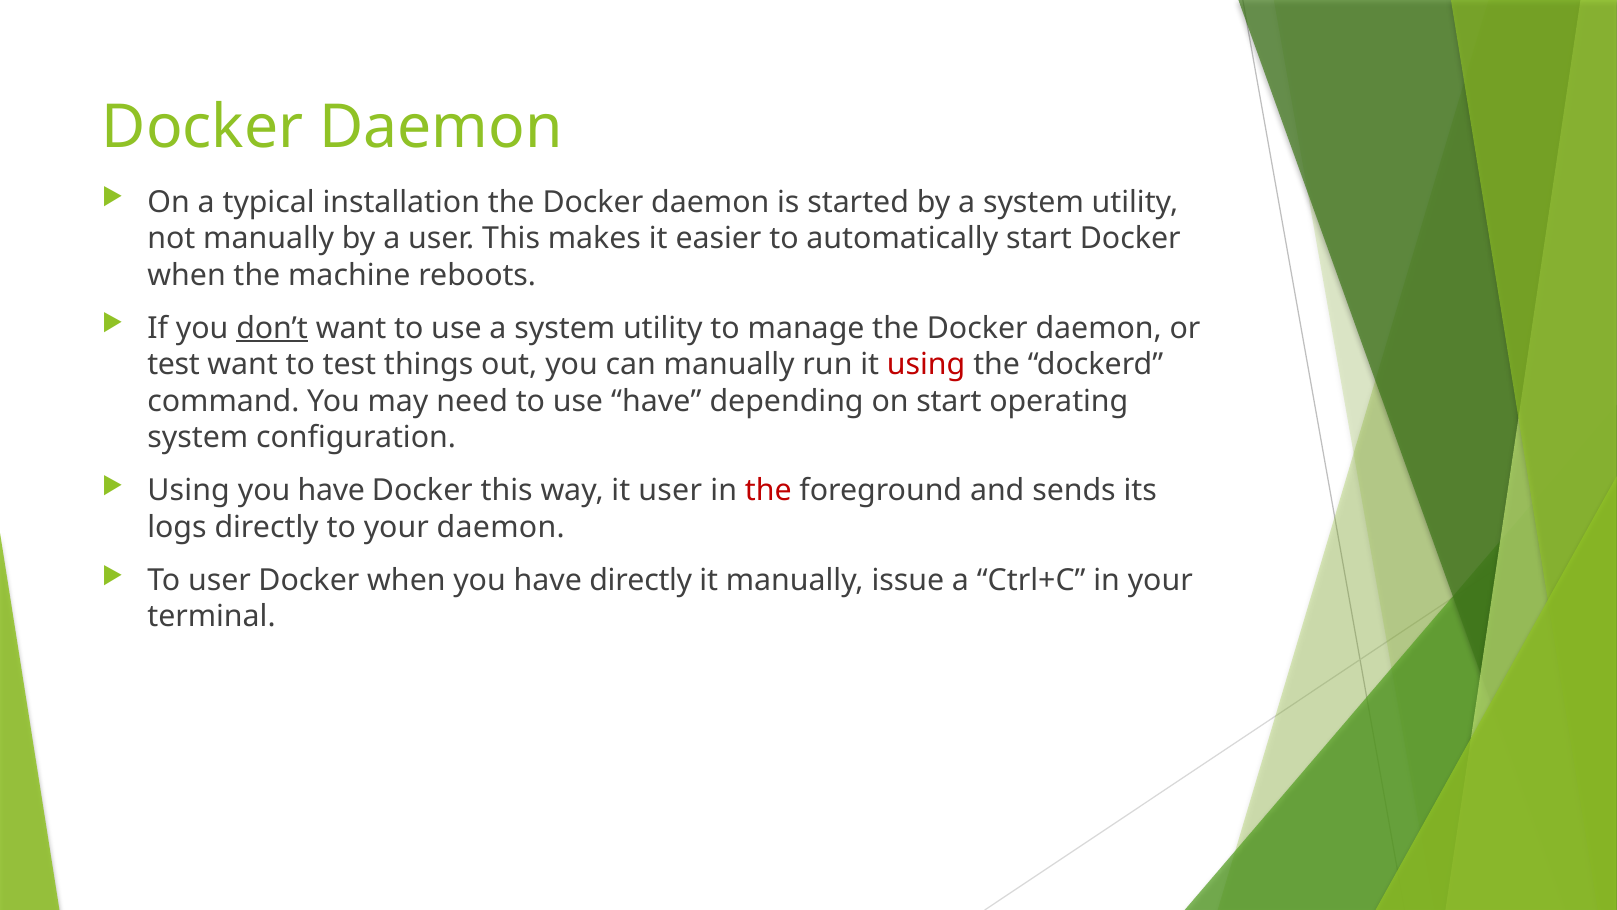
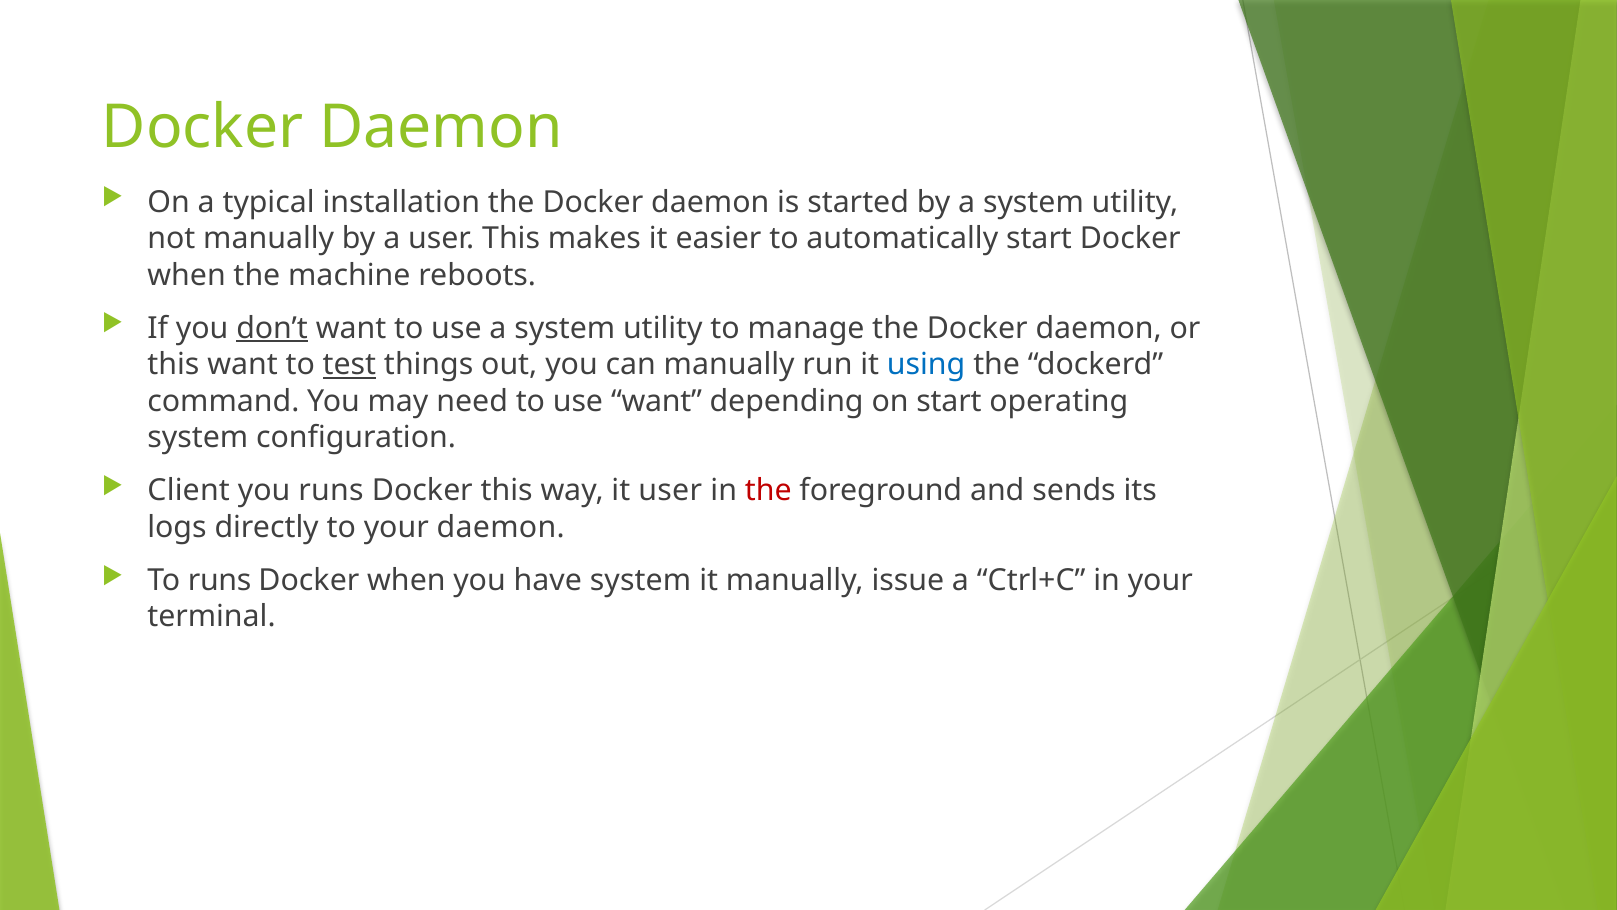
test: test -> this (173, 365)
test underline: none -> present (349, 365)
using colour: red -> blue (926, 365)
use have: have -> want (657, 401)
Using: Using -> Client (189, 491)
have: have -> runs (331, 491)
To user: user -> runs (220, 580)
have directly: directly -> system (641, 580)
